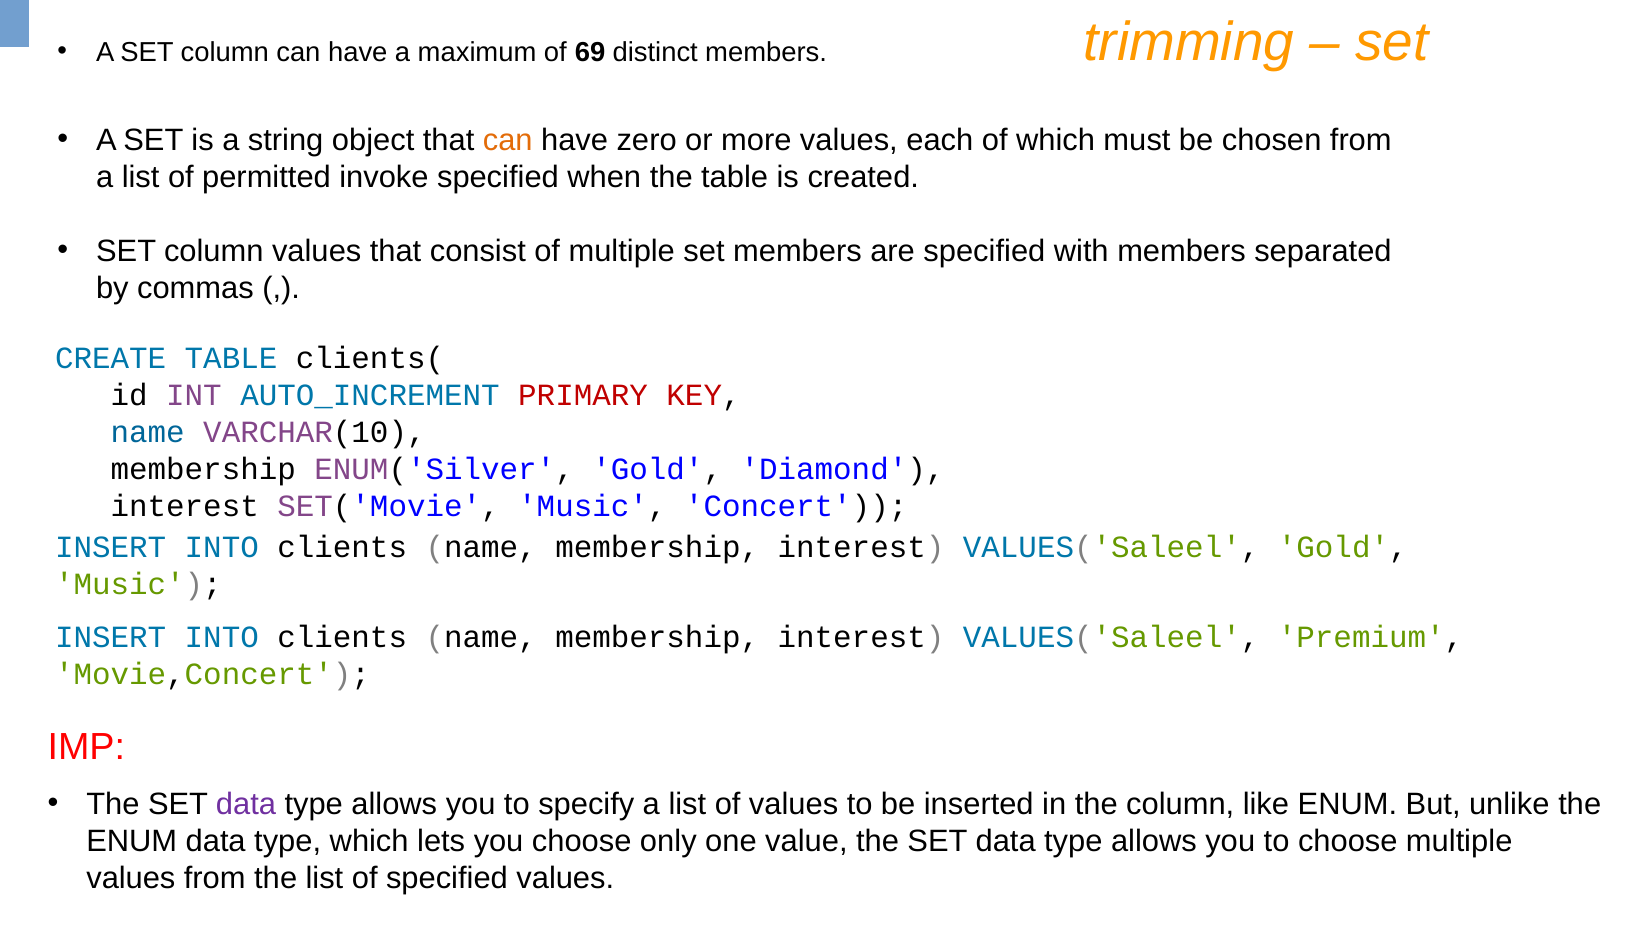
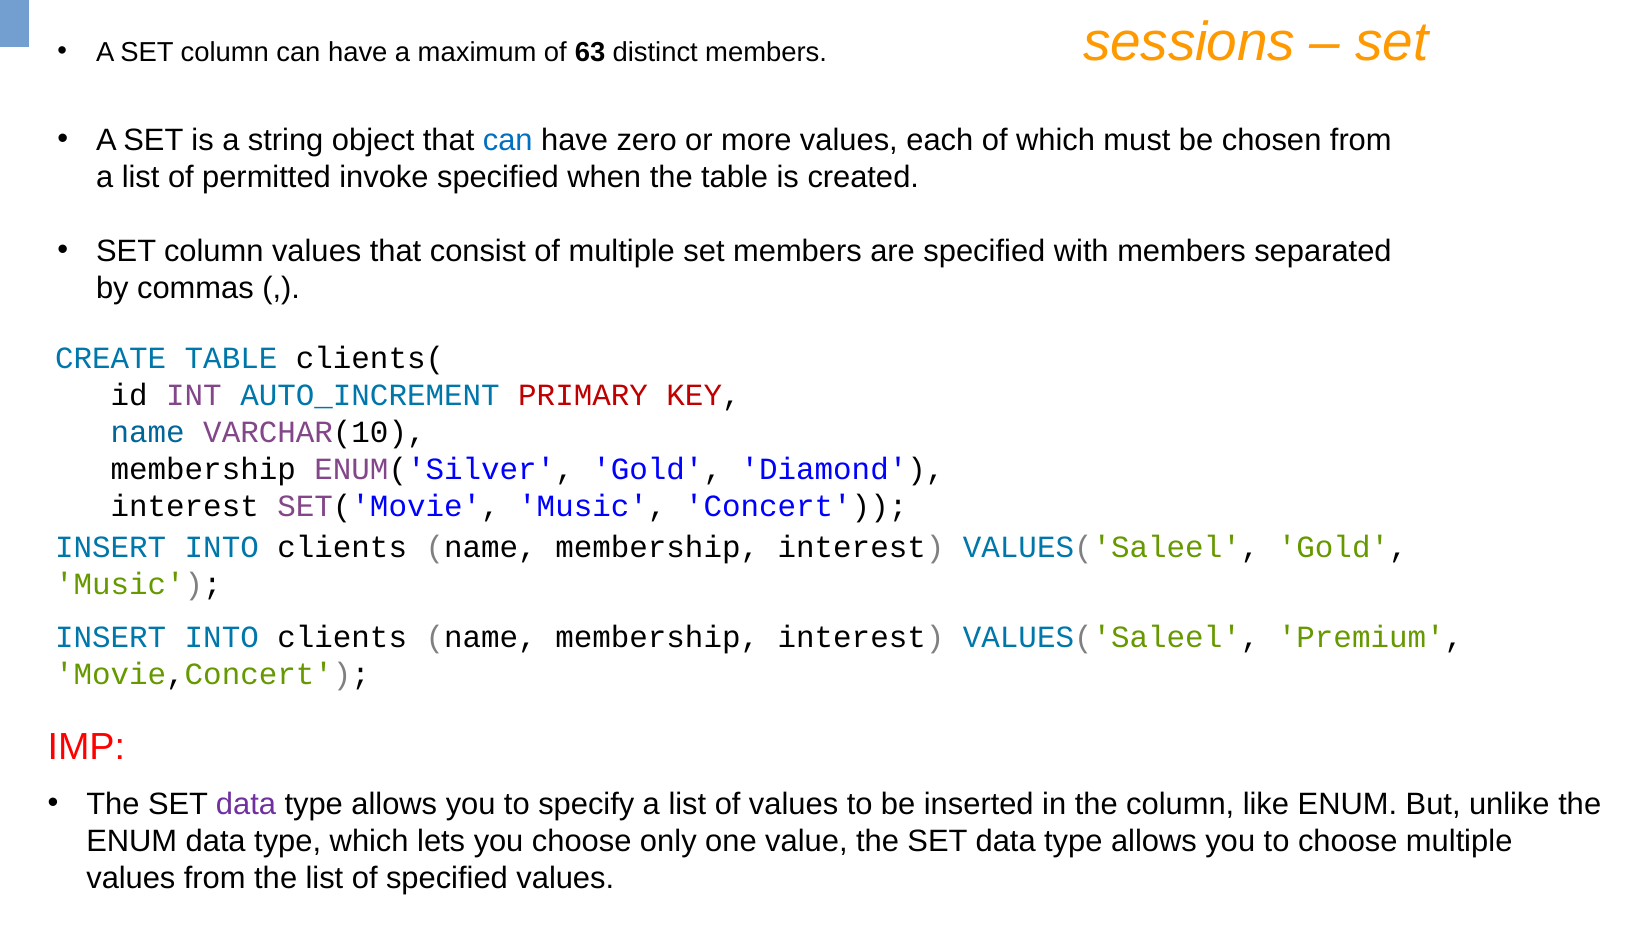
trimming: trimming -> sessions (1189, 43)
69: 69 -> 63 (590, 52)
can colour: orange -> blue (508, 140)
